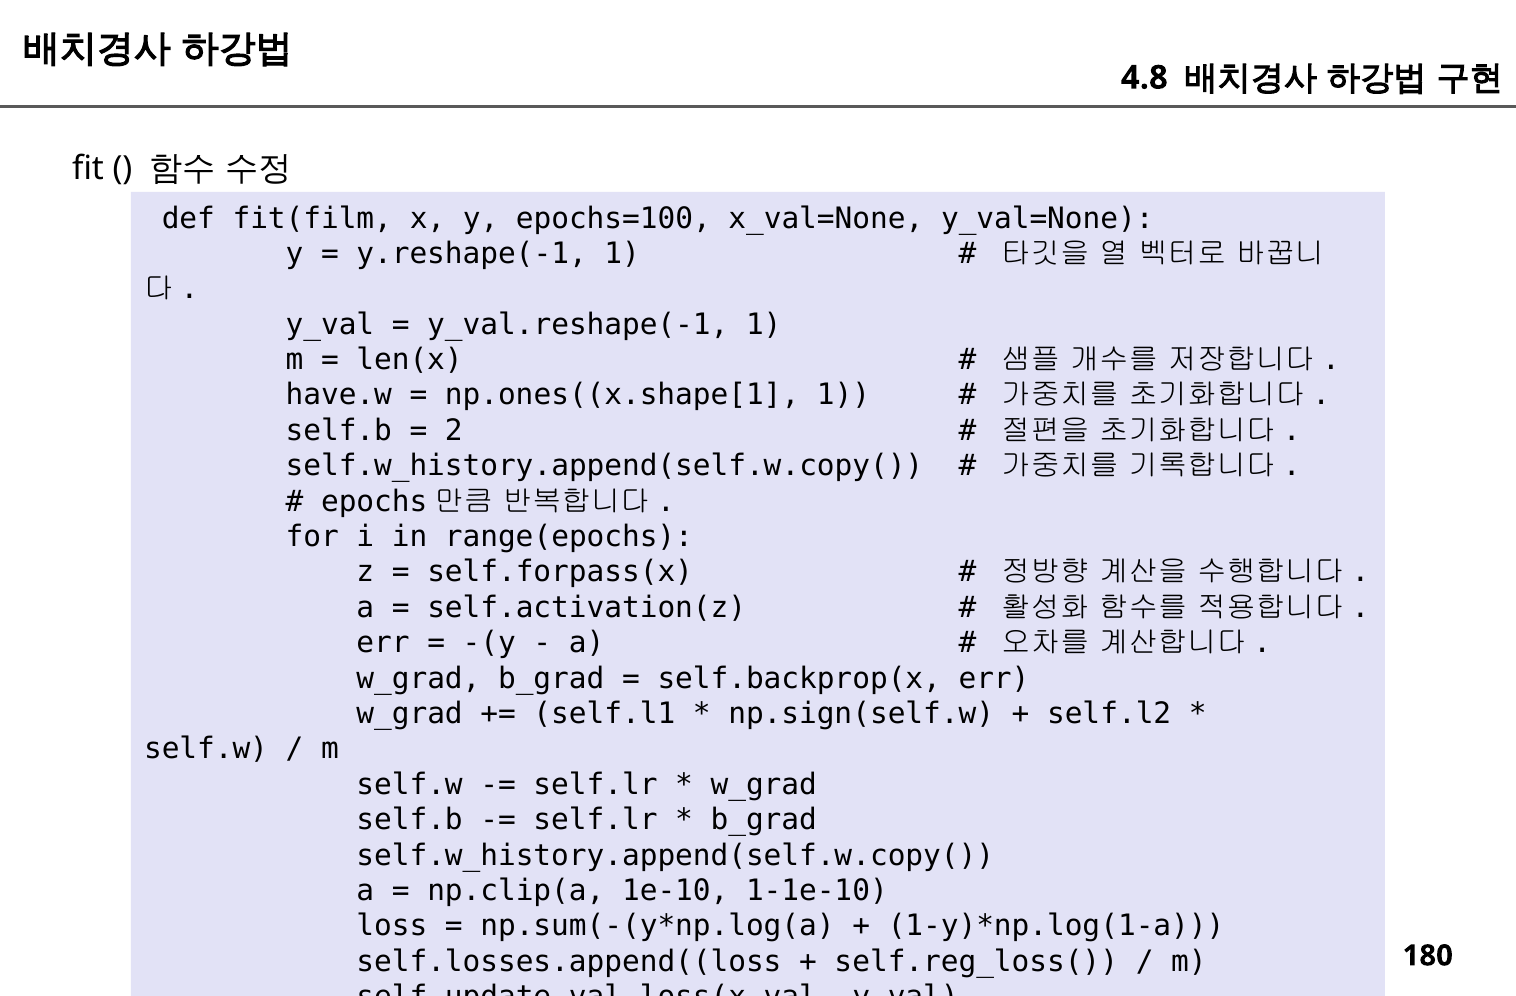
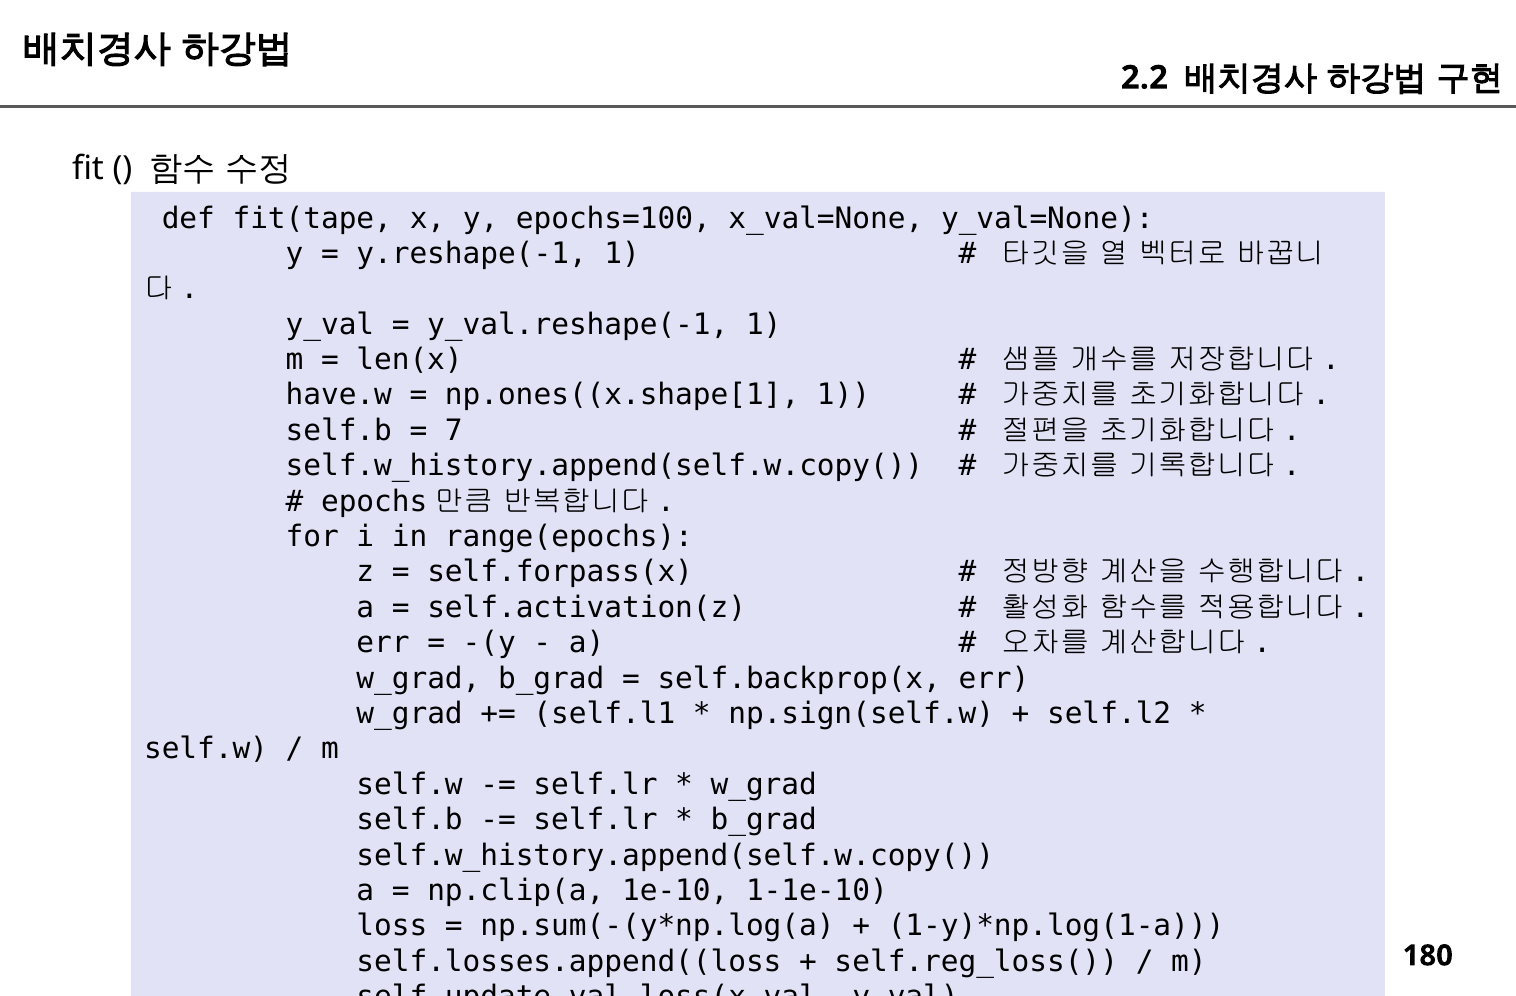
4.8: 4.8 -> 2.2 (1144, 78)
fit(film: fit(film -> fit(tape (312, 218)
2: 2 -> 7 (454, 431)
